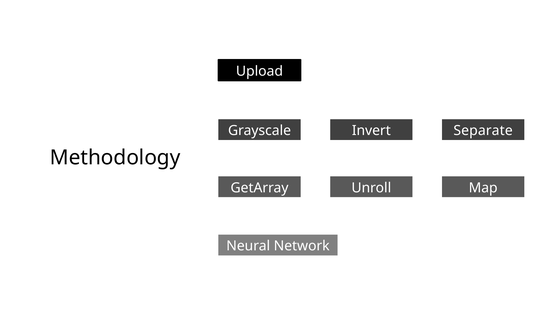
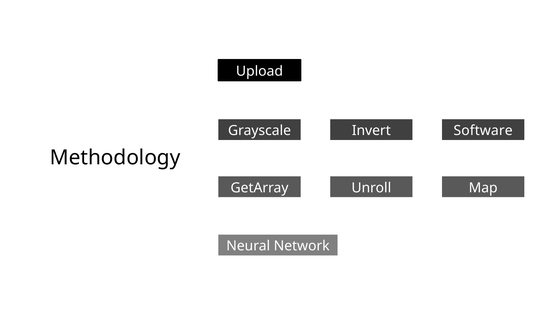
Separate: Separate -> Software (483, 130)
